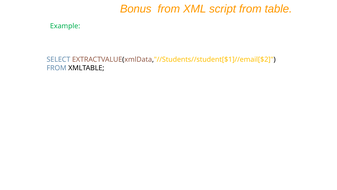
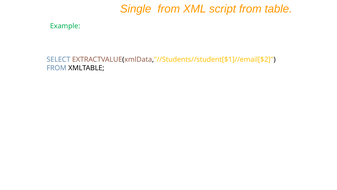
Bonus: Bonus -> Single (136, 9)
